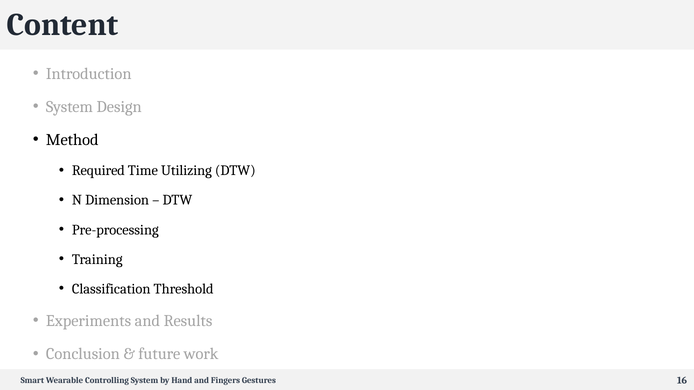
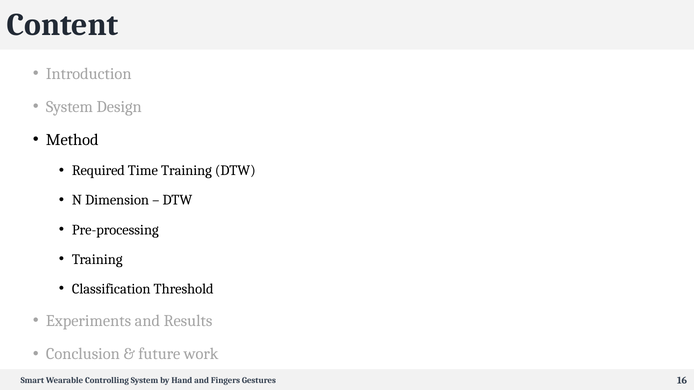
Time Utilizing: Utilizing -> Training (186, 171)
